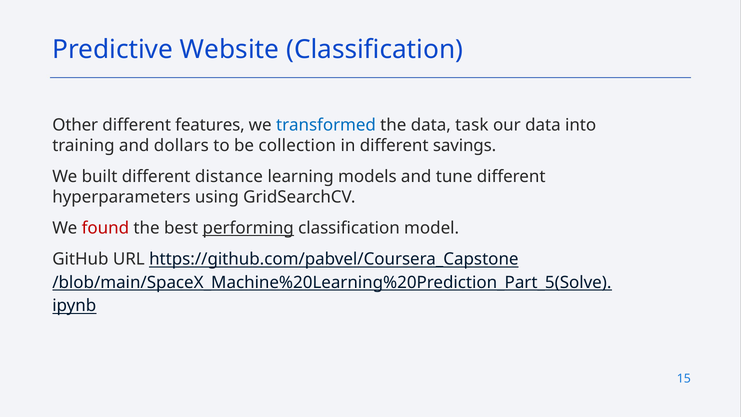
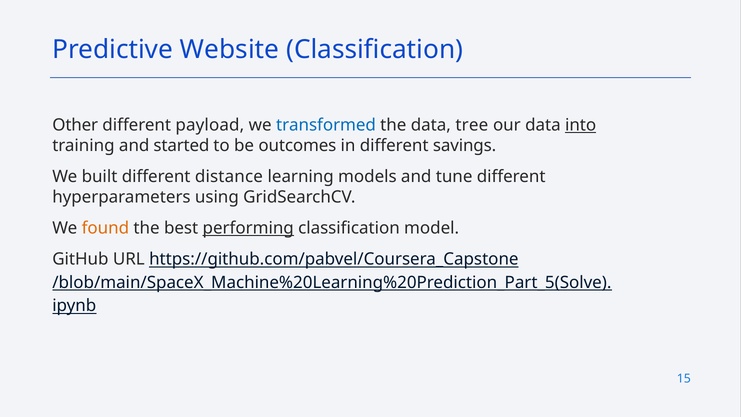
features: features -> payload (210, 125)
task: task -> tree (472, 125)
into underline: none -> present (581, 125)
dollars: dollars -> started (181, 145)
collection: collection -> outcomes (297, 145)
found colour: red -> orange (105, 228)
